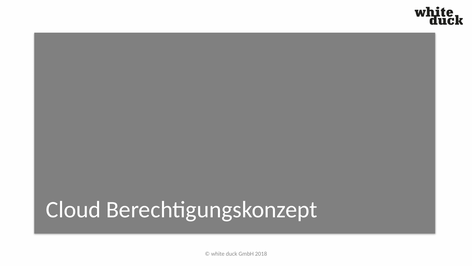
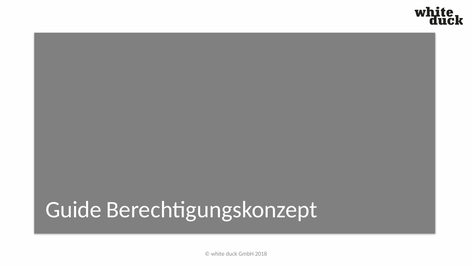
Cloud: Cloud -> Guide (73, 209)
